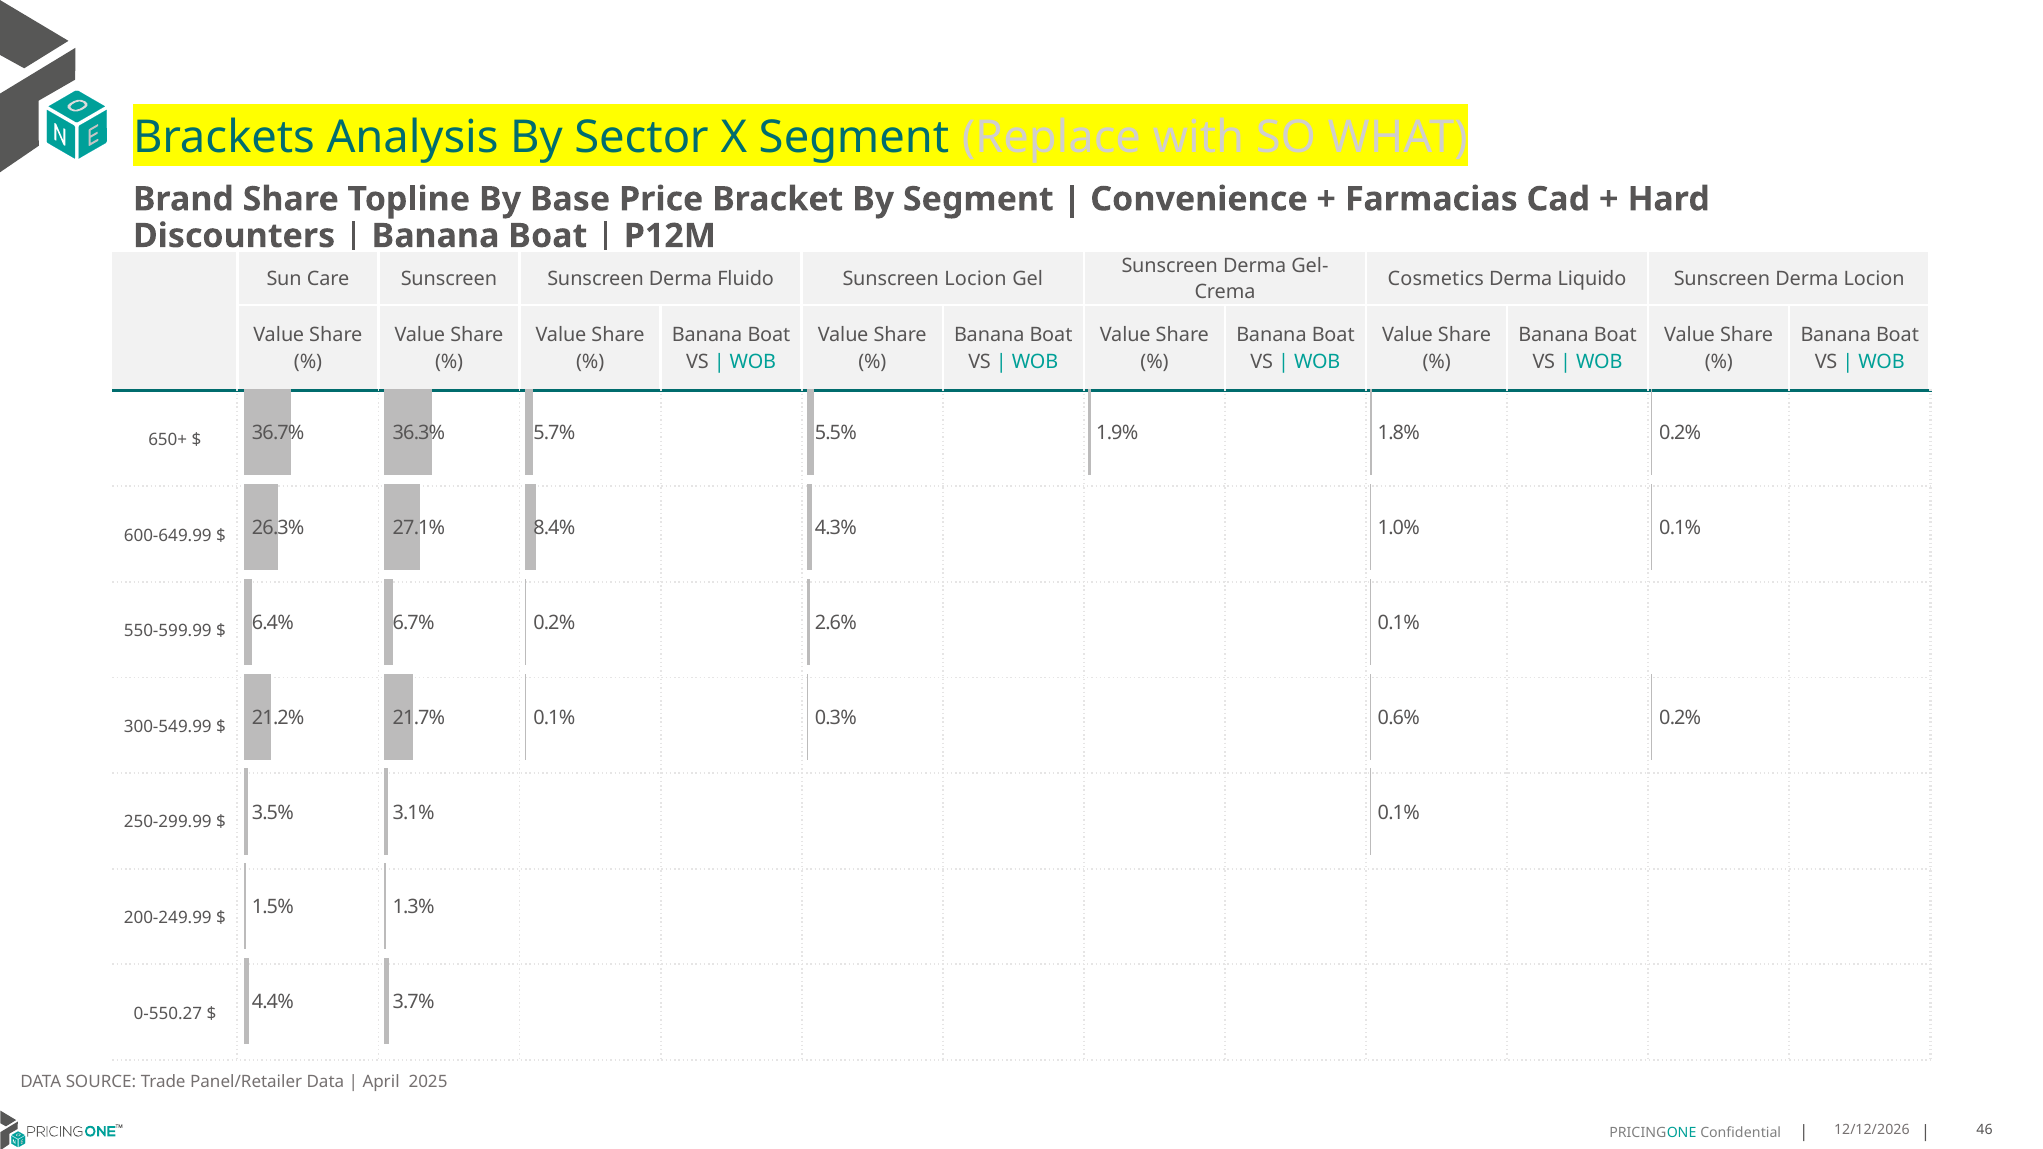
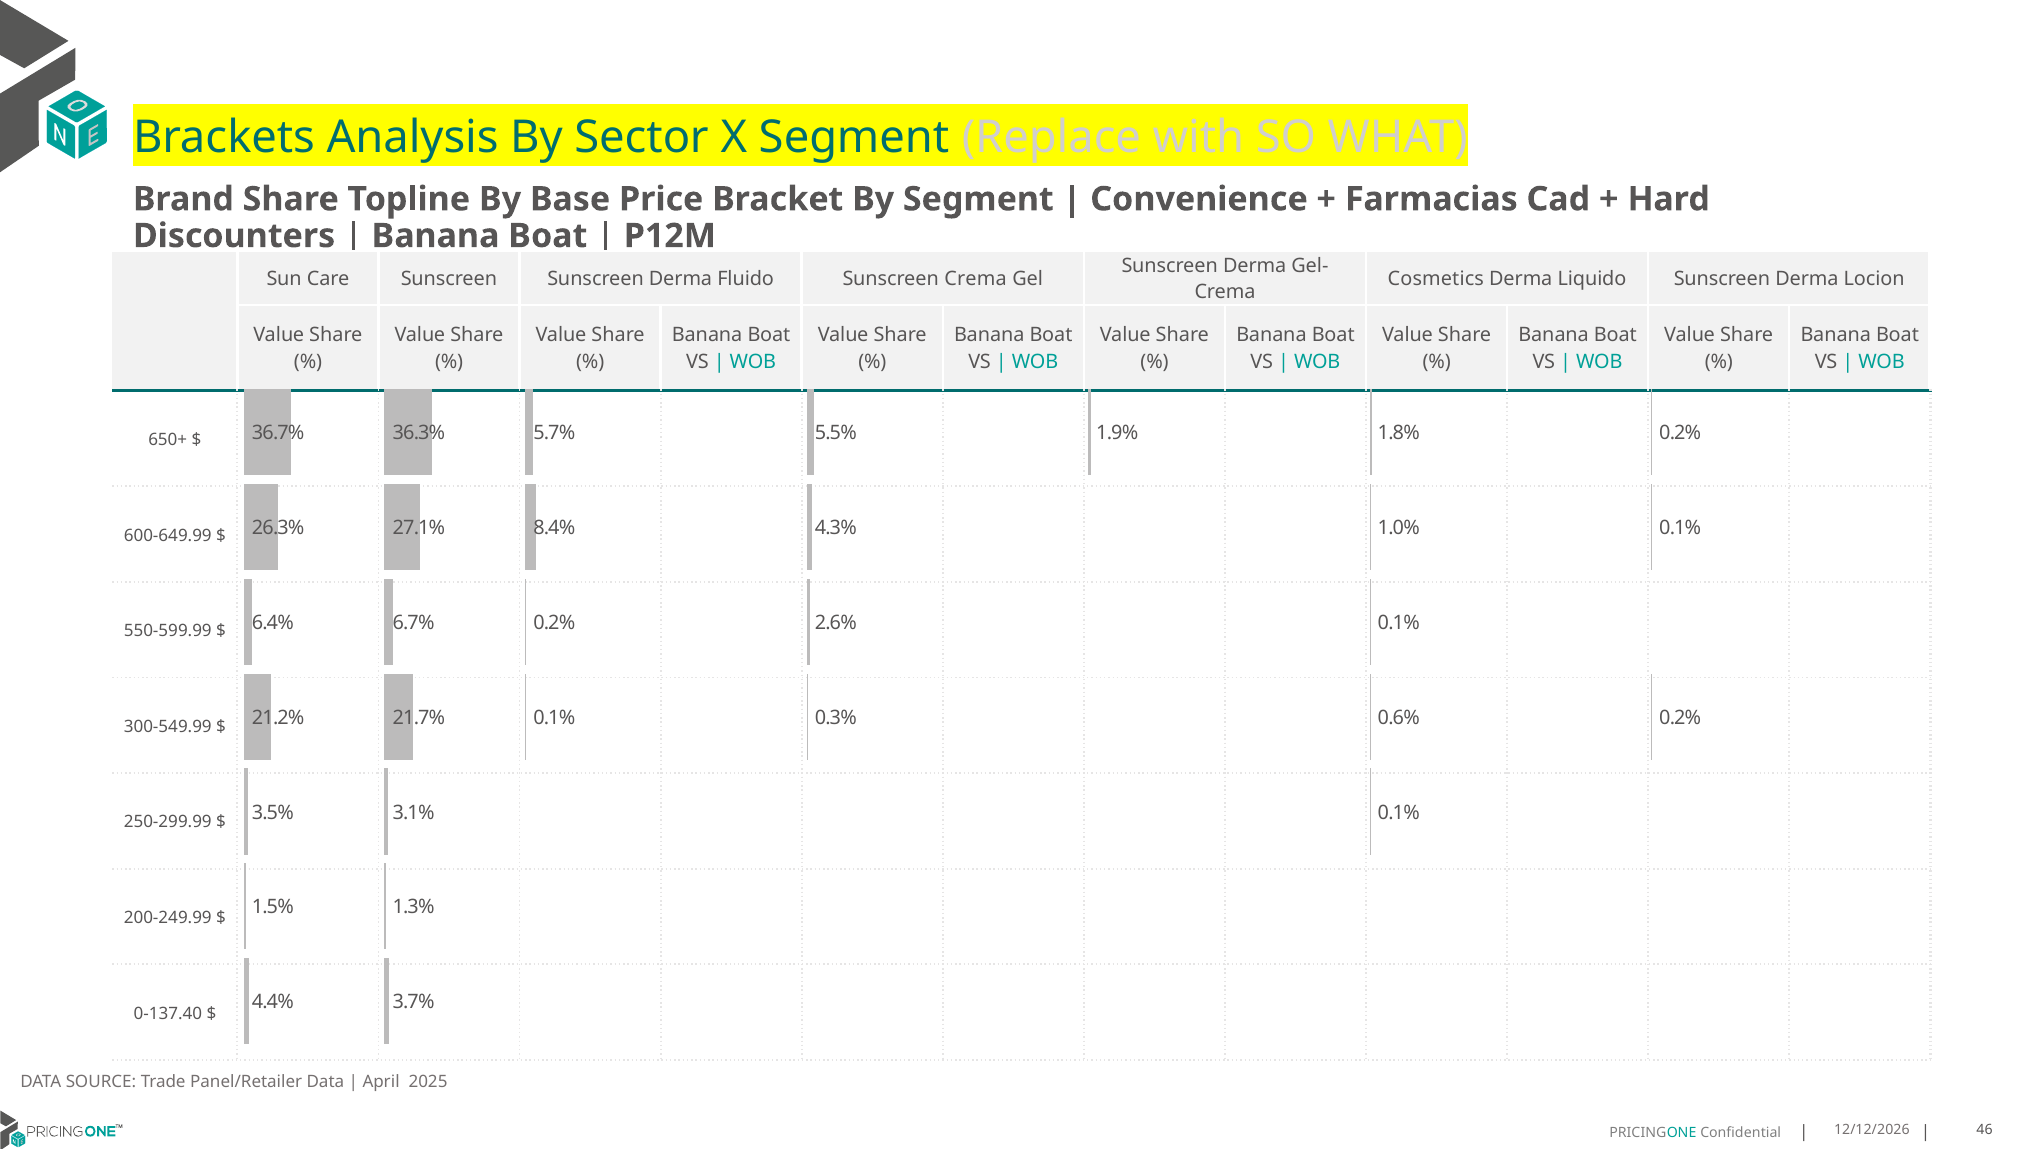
Sunscreen Locion: Locion -> Crema (976, 279)
0-550.27: 0-550.27 -> 0-137.40 (168, 1014)
